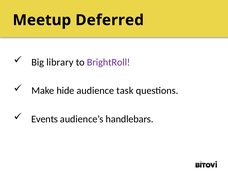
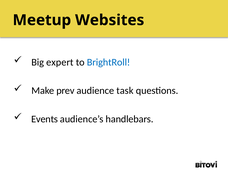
Deferred: Deferred -> Websites (110, 20)
library: library -> expert (60, 62)
BrightRoll colour: purple -> blue (109, 62)
hide: hide -> prev (65, 91)
